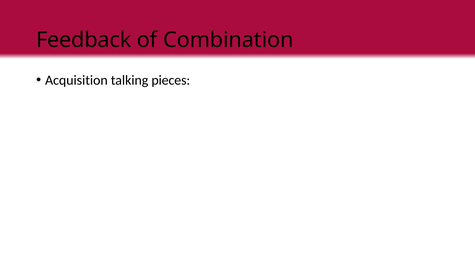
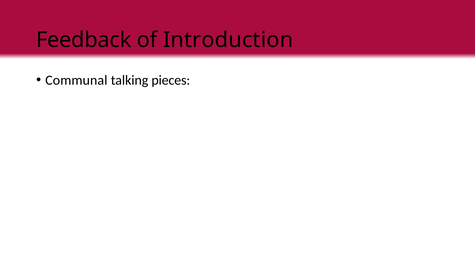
Combination: Combination -> Introduction (228, 40)
Acquisition: Acquisition -> Communal (76, 80)
